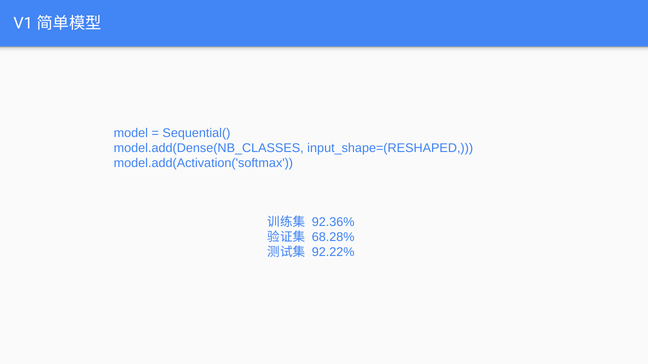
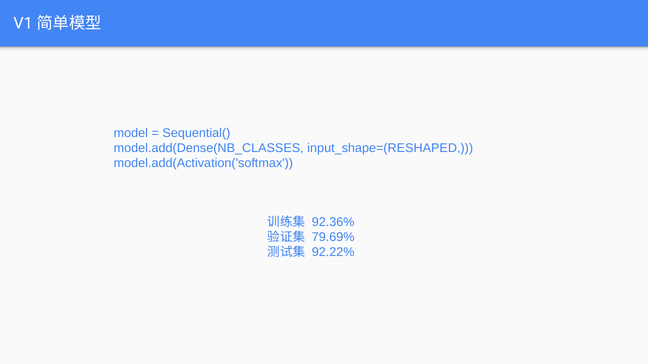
68.28%: 68.28% -> 79.69% (333, 237)
